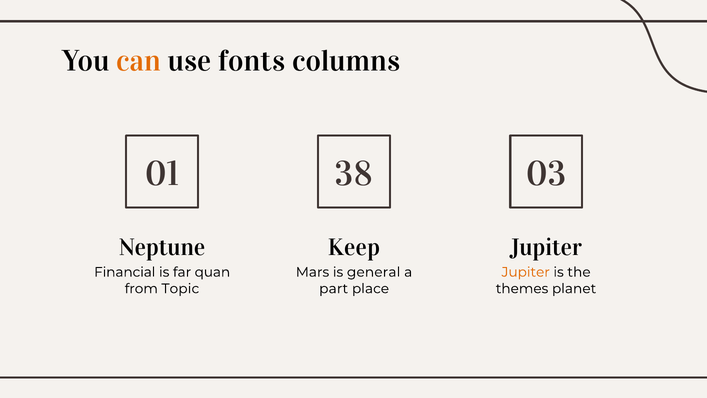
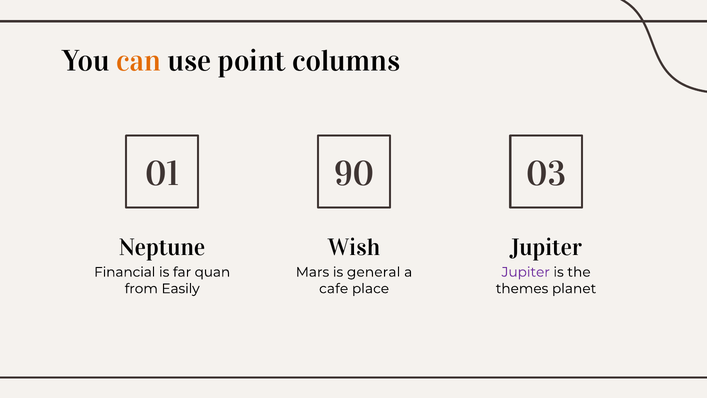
fonts: fonts -> point (252, 61)
38: 38 -> 90 (354, 174)
Keep: Keep -> Wish (354, 247)
Jupiter colour: orange -> purple (526, 272)
Topic: Topic -> Easily (181, 288)
part: part -> cafe (334, 288)
